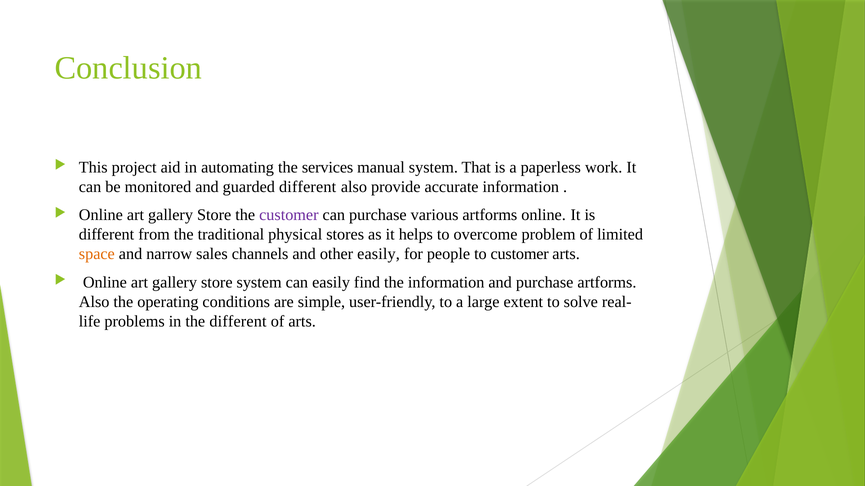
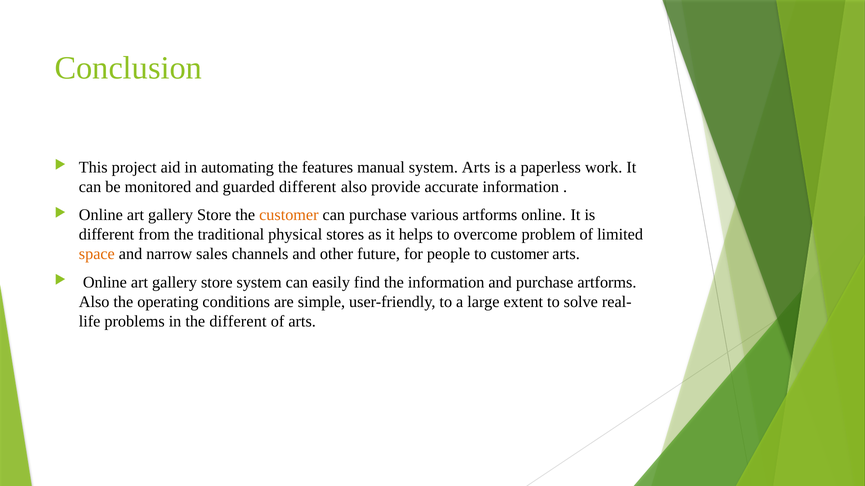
services: services -> features (328, 167)
system That: That -> Arts (476, 167)
customer colour: purple -> orange (289, 215)
other easily: easily -> future (379, 254)
